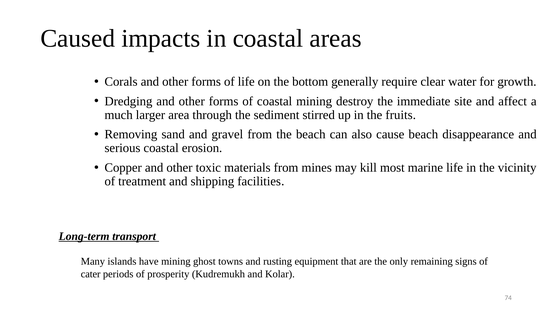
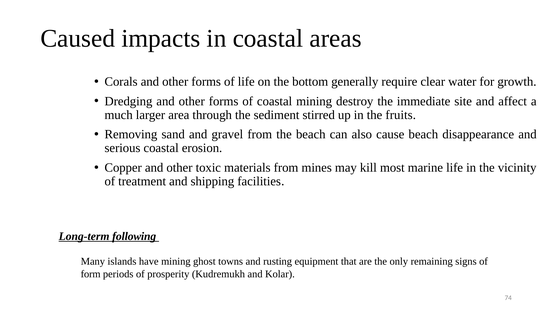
transport: transport -> following (134, 236)
cater: cater -> form (91, 274)
